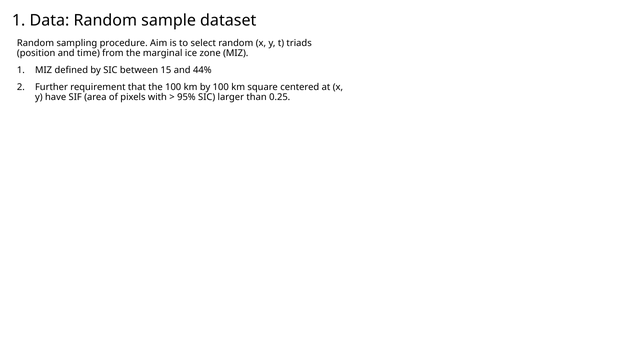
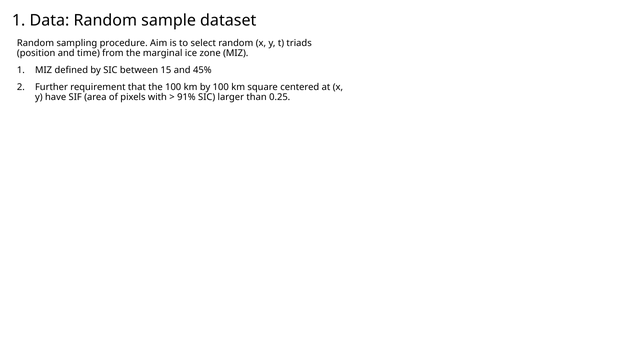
44%: 44% -> 45% (202, 70)
95%: 95% -> 91% (186, 97)
